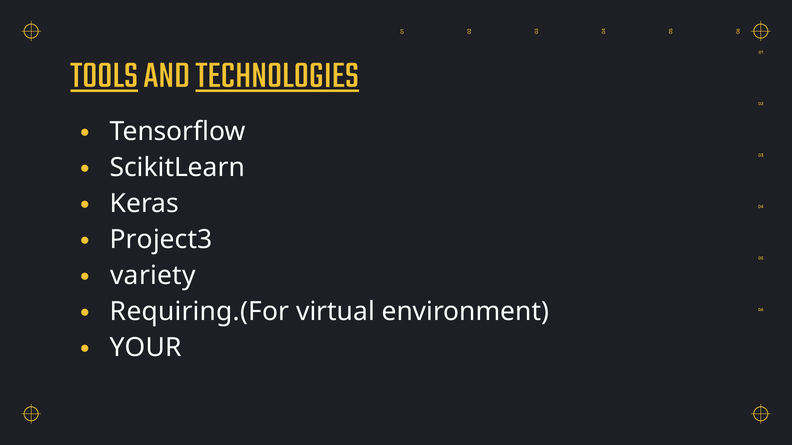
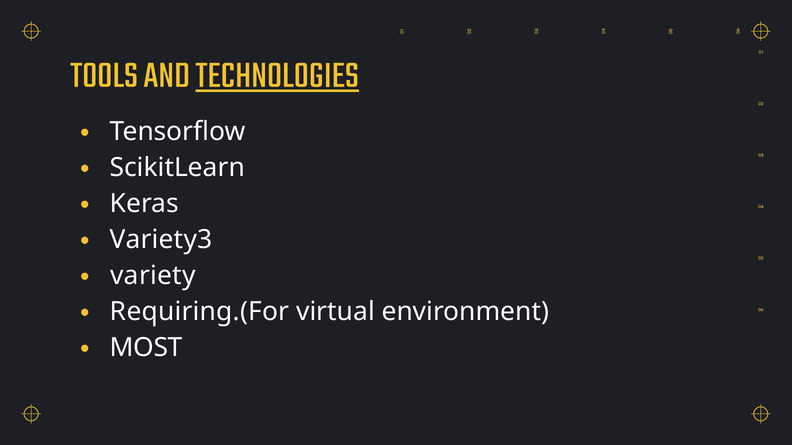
TOOLS underline: present -> none (104, 74)
Project3: Project3 -> Variety3 (161, 240)
YOUR: YOUR -> MOST (146, 348)
